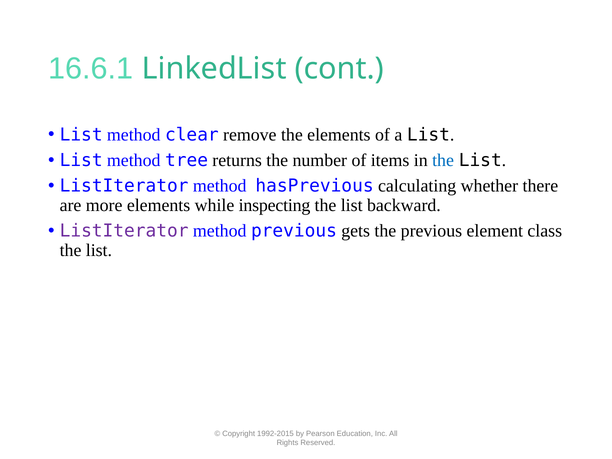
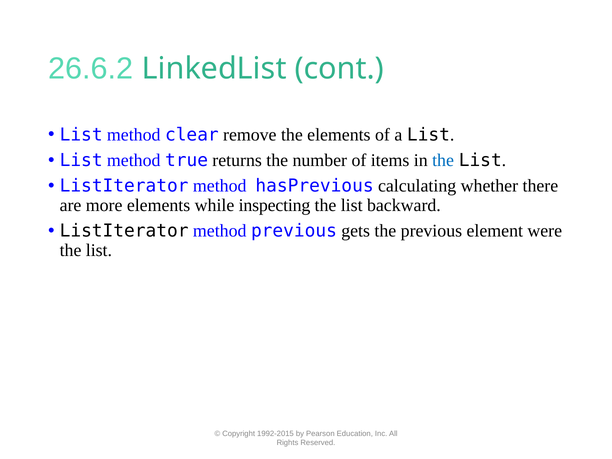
16.6.1: 16.6.1 -> 26.6.2 (91, 69)
tree: tree -> true (187, 160)
ListIterator colour: purple -> black (124, 231)
class: class -> were (545, 231)
